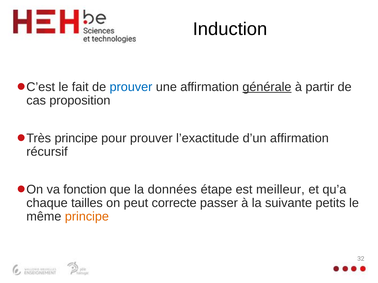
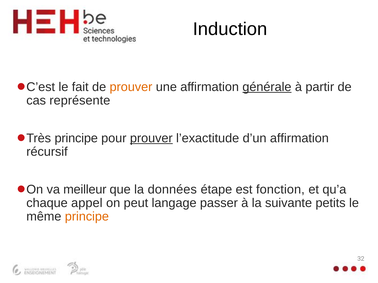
prouver colour: blue -> orange (131, 87)
proposition: proposition -> représente (80, 101)
prouver underline: none -> present (151, 138)
fonction: fonction -> meilleur (85, 190)
meilleur: meilleur -> fonction (280, 190)
tailles: tailles -> appel (87, 203)
correcte: correcte -> langage (174, 203)
